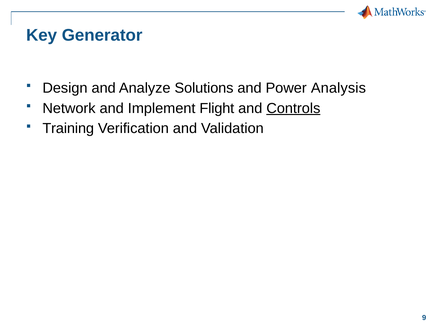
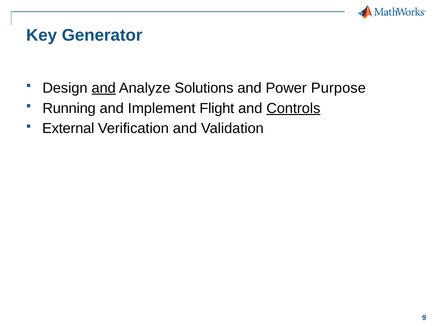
and underline: none -> present (104, 88)
Analysis: Analysis -> Purpose (338, 88)
Network: Network -> Running (69, 108)
Training: Training -> External (68, 129)
